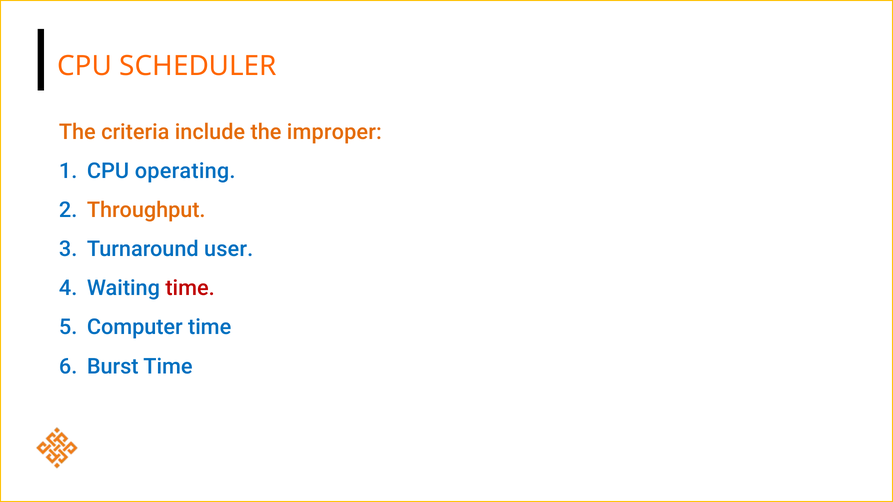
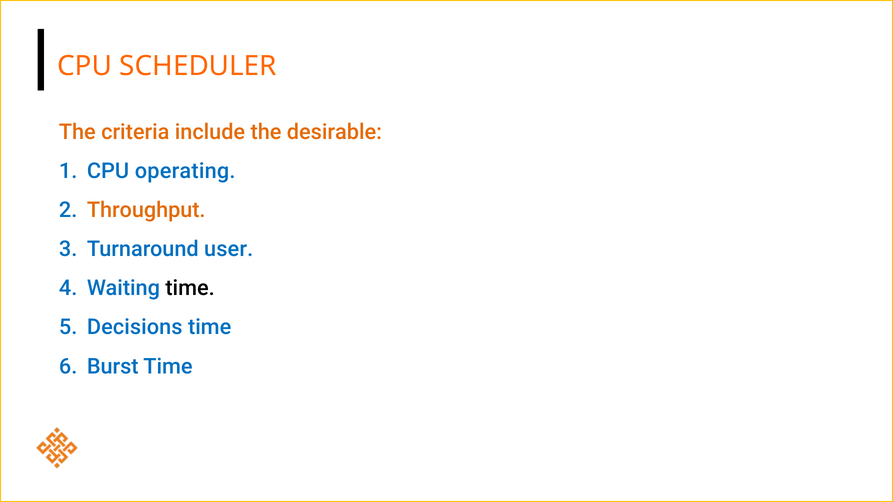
improper: improper -> desirable (334, 132)
time colour: red -> black (190, 288)
Computer: Computer -> Decisions (135, 327)
